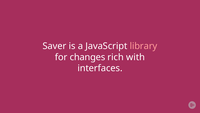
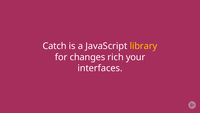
Saver: Saver -> Catch (55, 46)
library colour: pink -> yellow (143, 46)
with: with -> your (136, 57)
